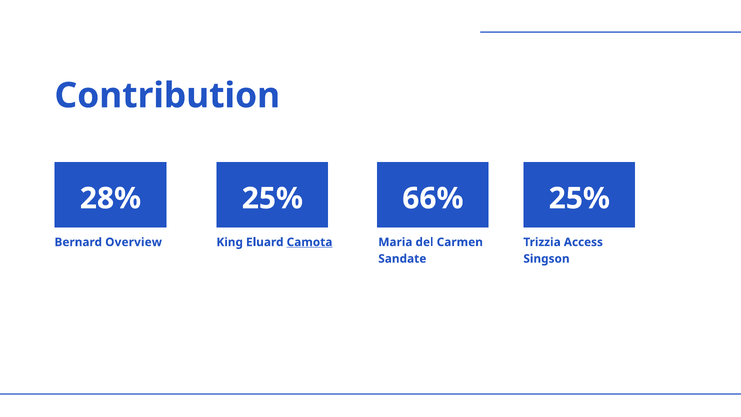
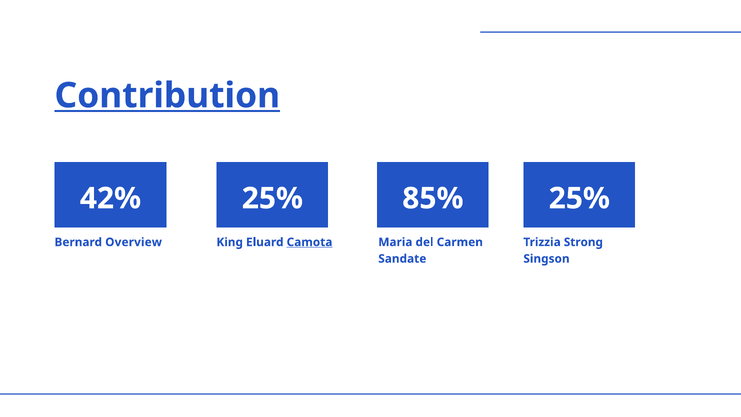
Contribution underline: none -> present (167, 96)
28%: 28% -> 42% (110, 198)
66%: 66% -> 85% (433, 198)
Access: Access -> Strong (583, 242)
